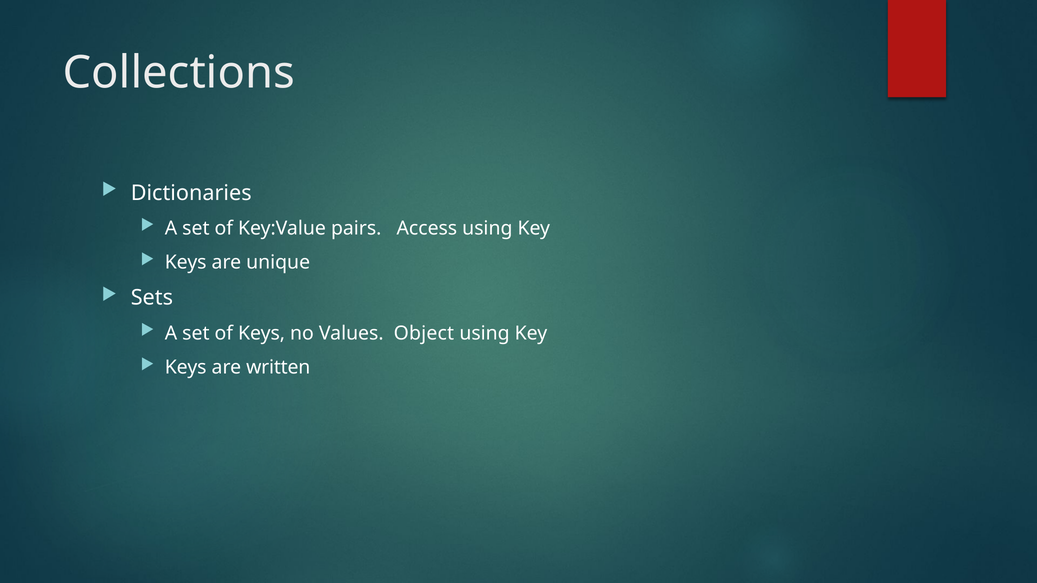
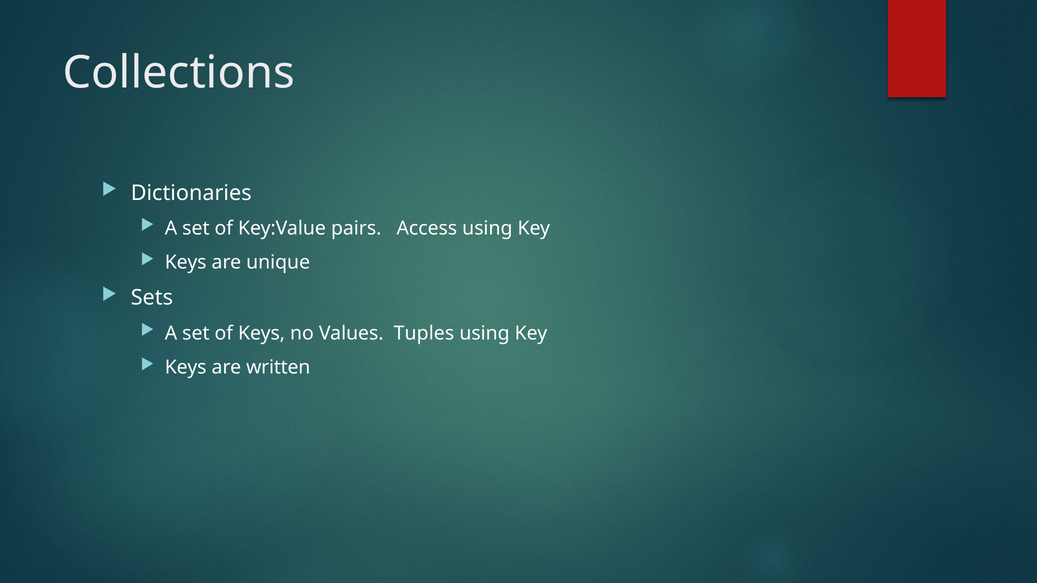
Object: Object -> Tuples (424, 333)
